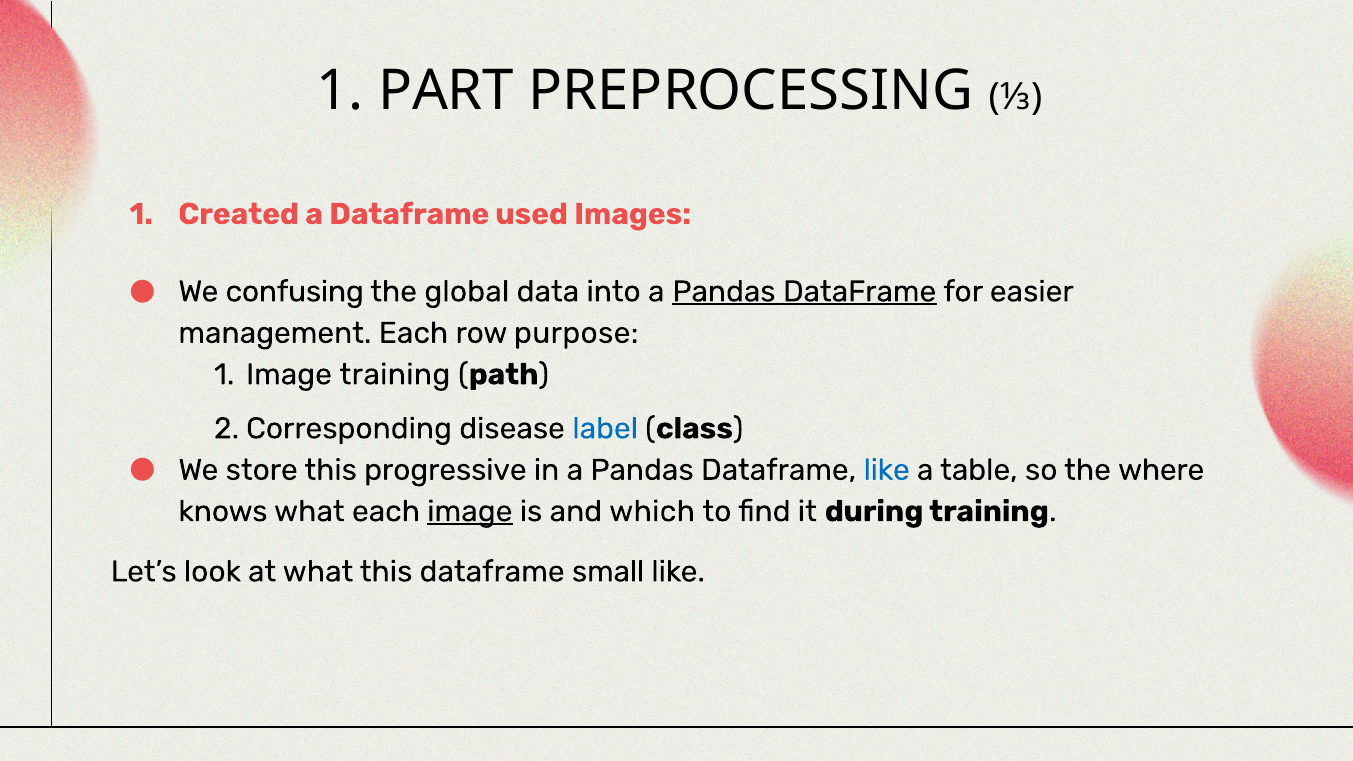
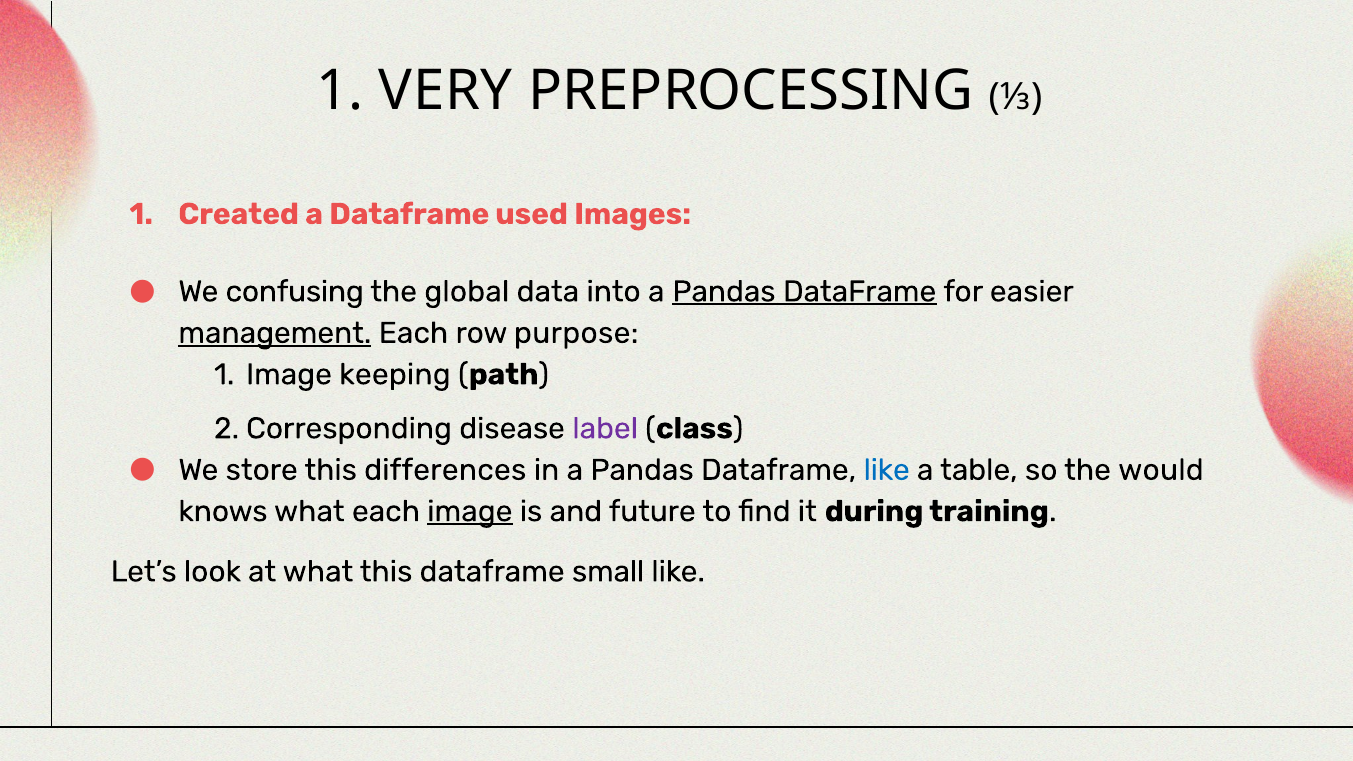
PART: PART -> VERY (446, 90)
management underline: none -> present (275, 333)
Image training: training -> keeping (395, 374)
label colour: blue -> purple (605, 428)
progressive: progressive -> differences (445, 470)
where: where -> would (1161, 470)
which: which -> future (652, 511)
